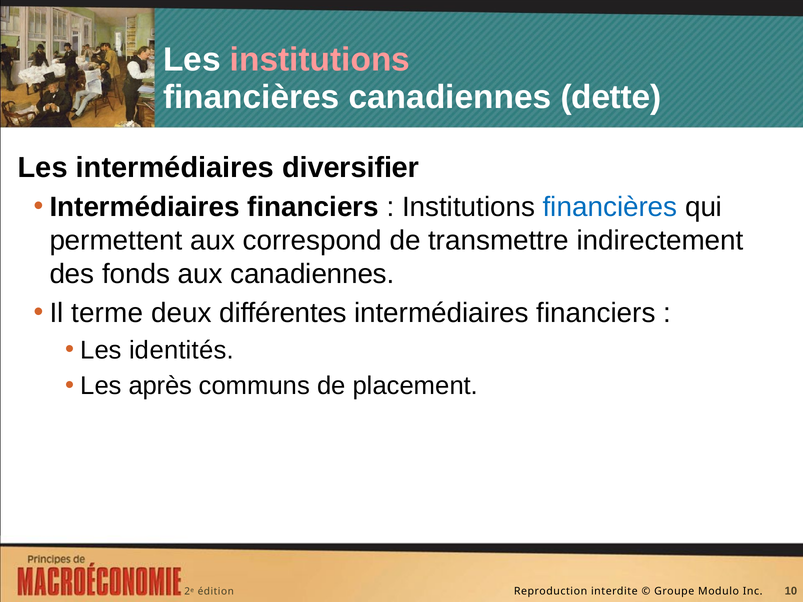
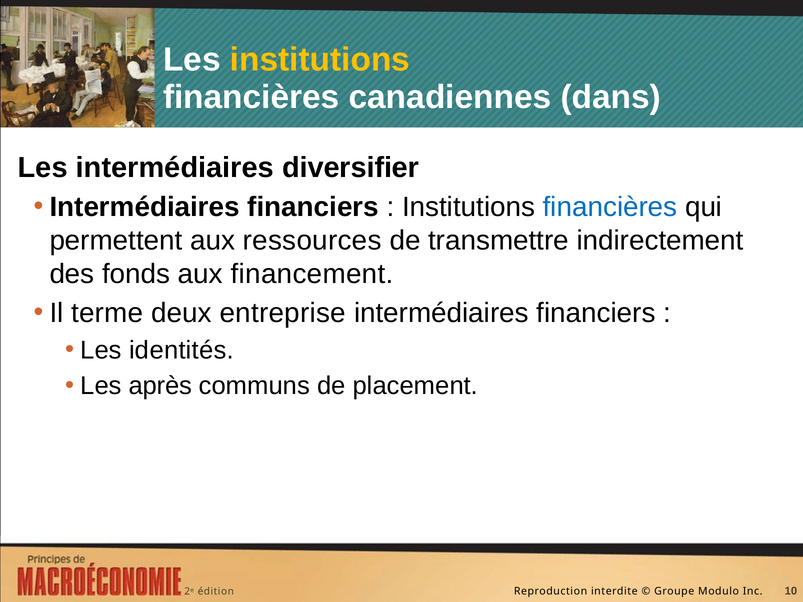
institutions colour: pink -> yellow (320, 59)
dette: dette -> dans (611, 97)
correspond: correspond -> ressources (312, 241)
aux canadiennes: canadiennes -> financement (312, 274)
différentes: différentes -> entreprise (283, 313)
